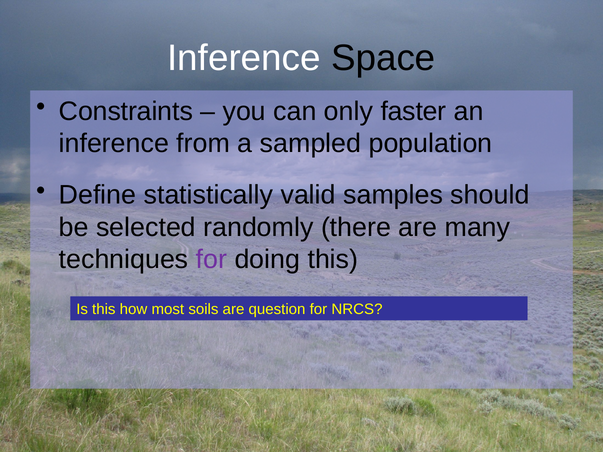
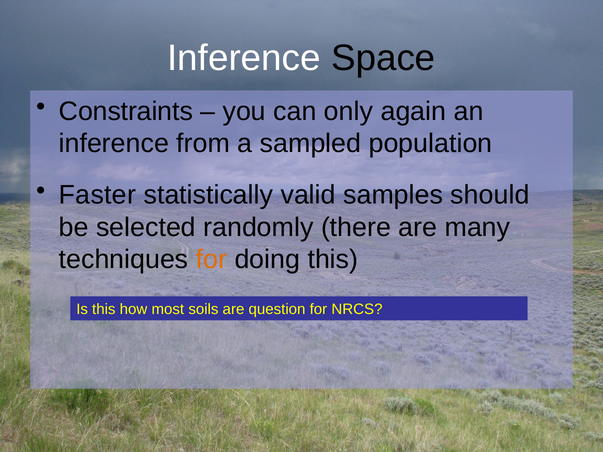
faster: faster -> again (413, 111)
Define: Define -> Faster (97, 195)
for colour: purple -> orange (211, 260)
